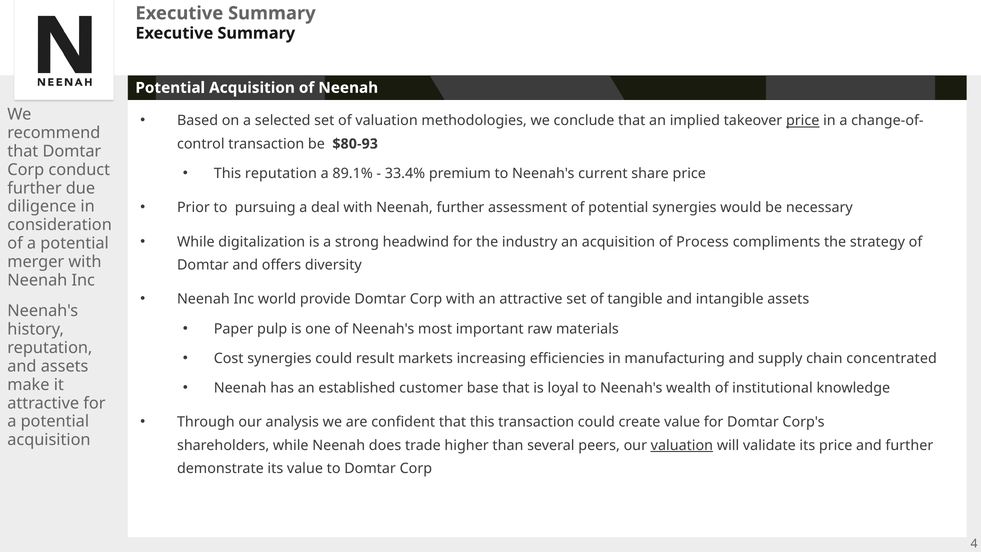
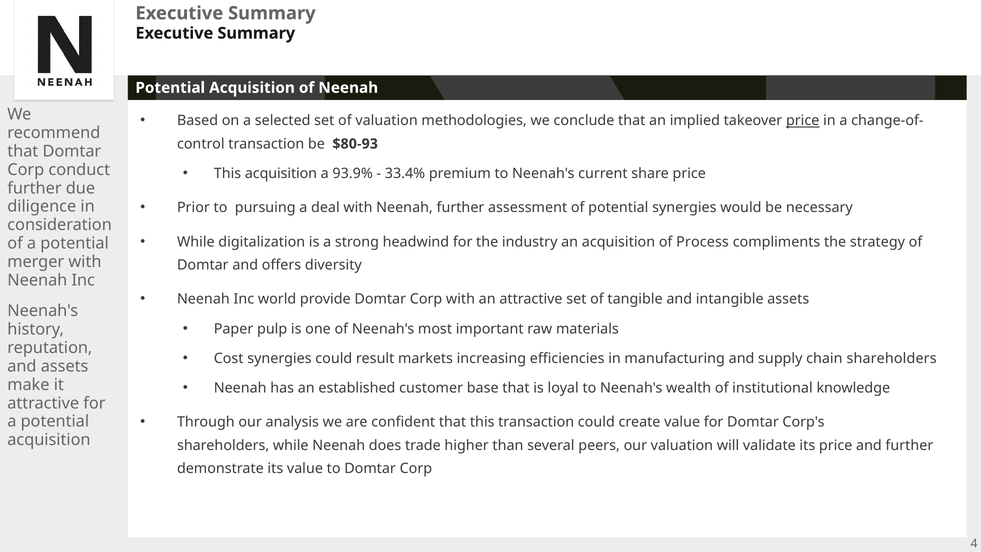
This reputation: reputation -> acquisition (281, 173)
89.1%: 89.1% -> 93.9% (353, 173)
chain concentrated: concentrated -> shareholders (892, 358)
valuation underline: present -> none (682, 445)
